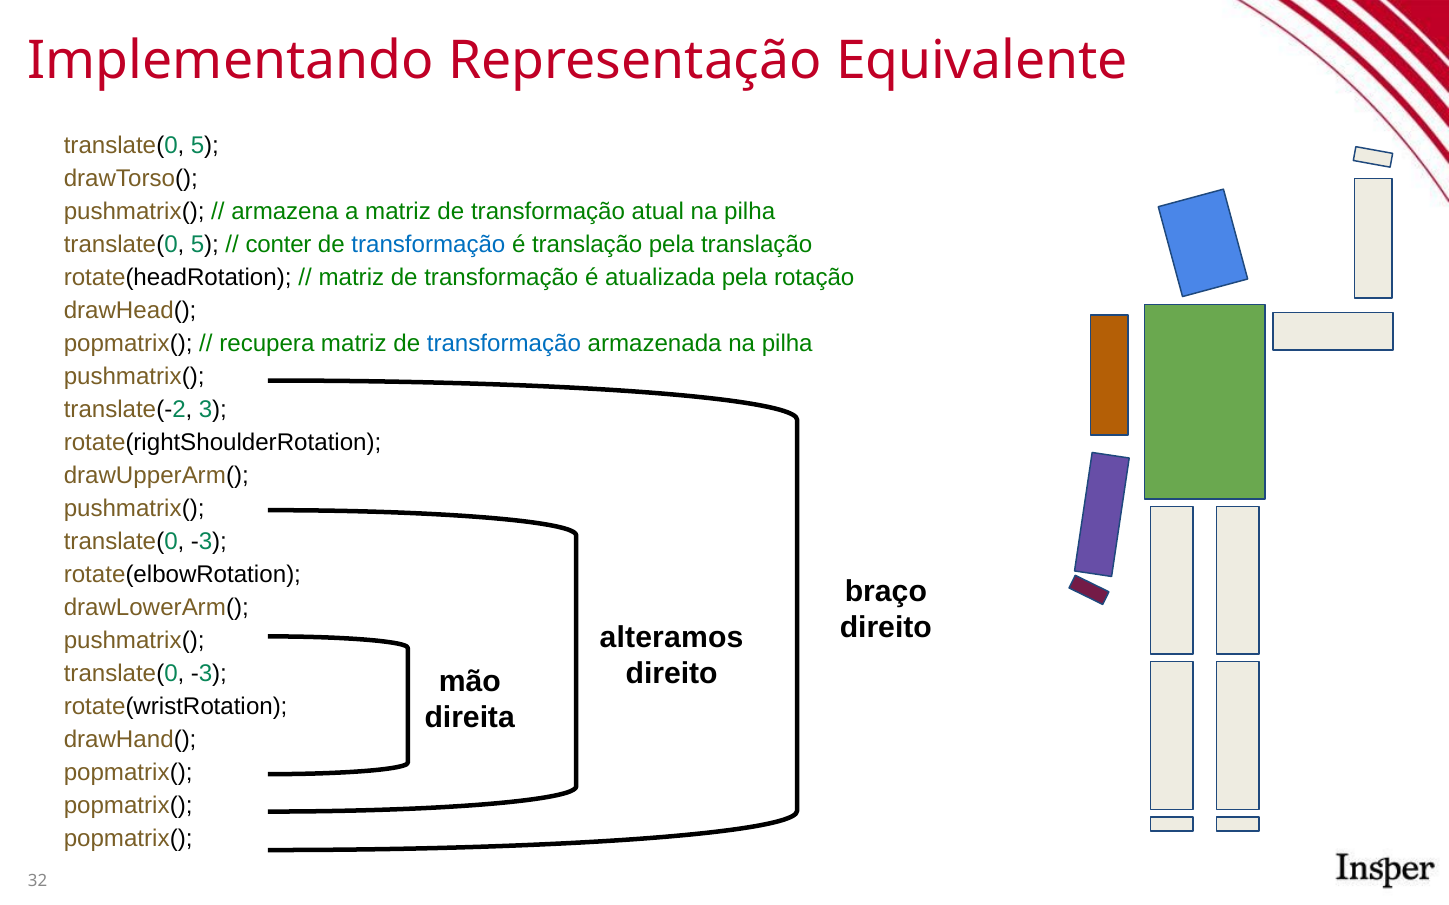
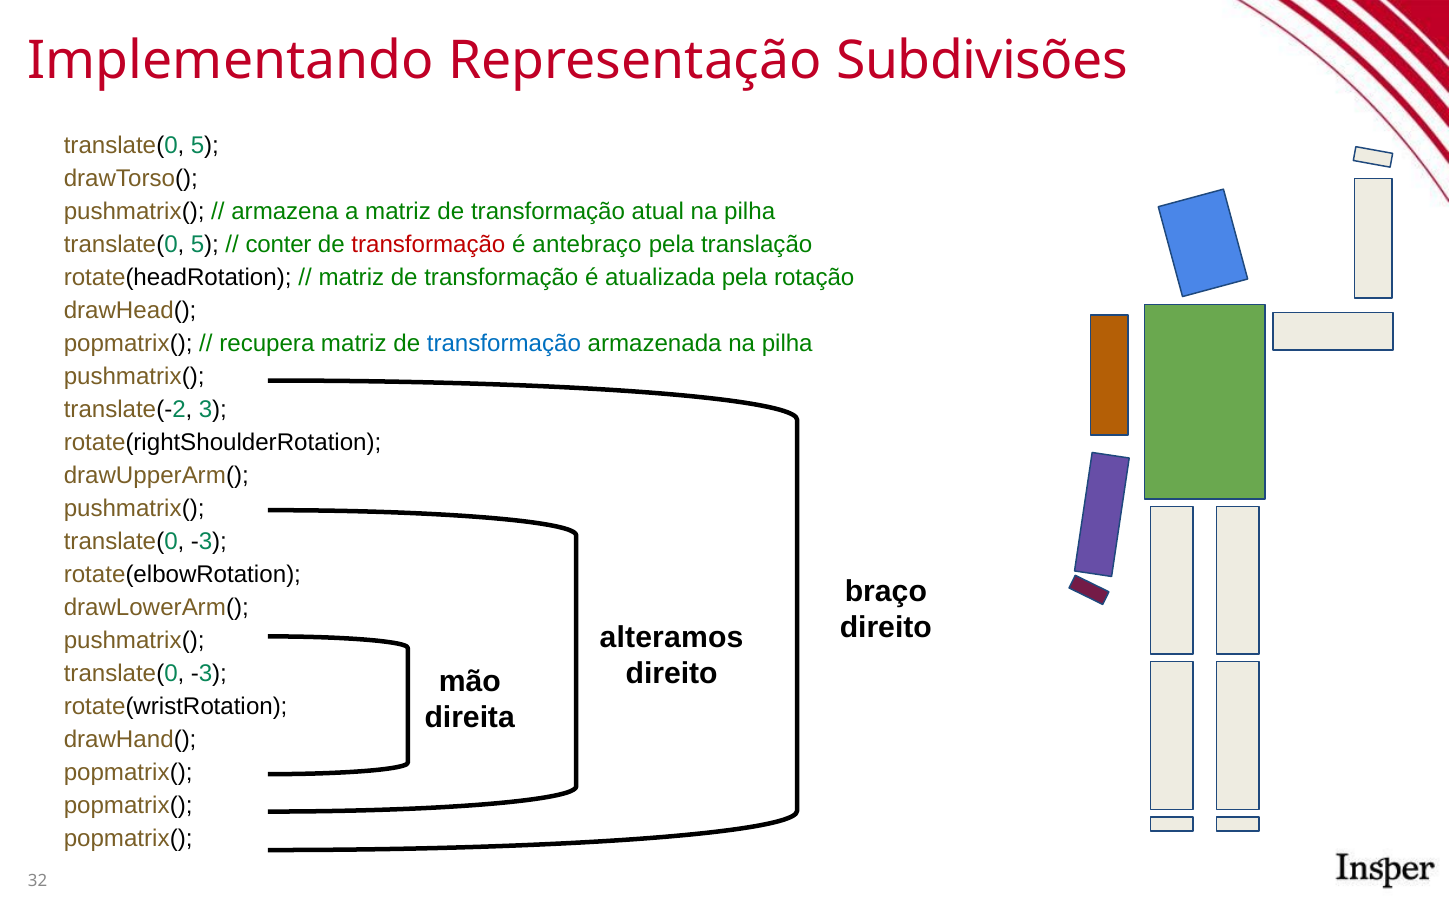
Equivalente: Equivalente -> Subdivisões (982, 61)
transformação colour: blue -> red (428, 245)
é translação: translação -> antebraço (587, 245)
